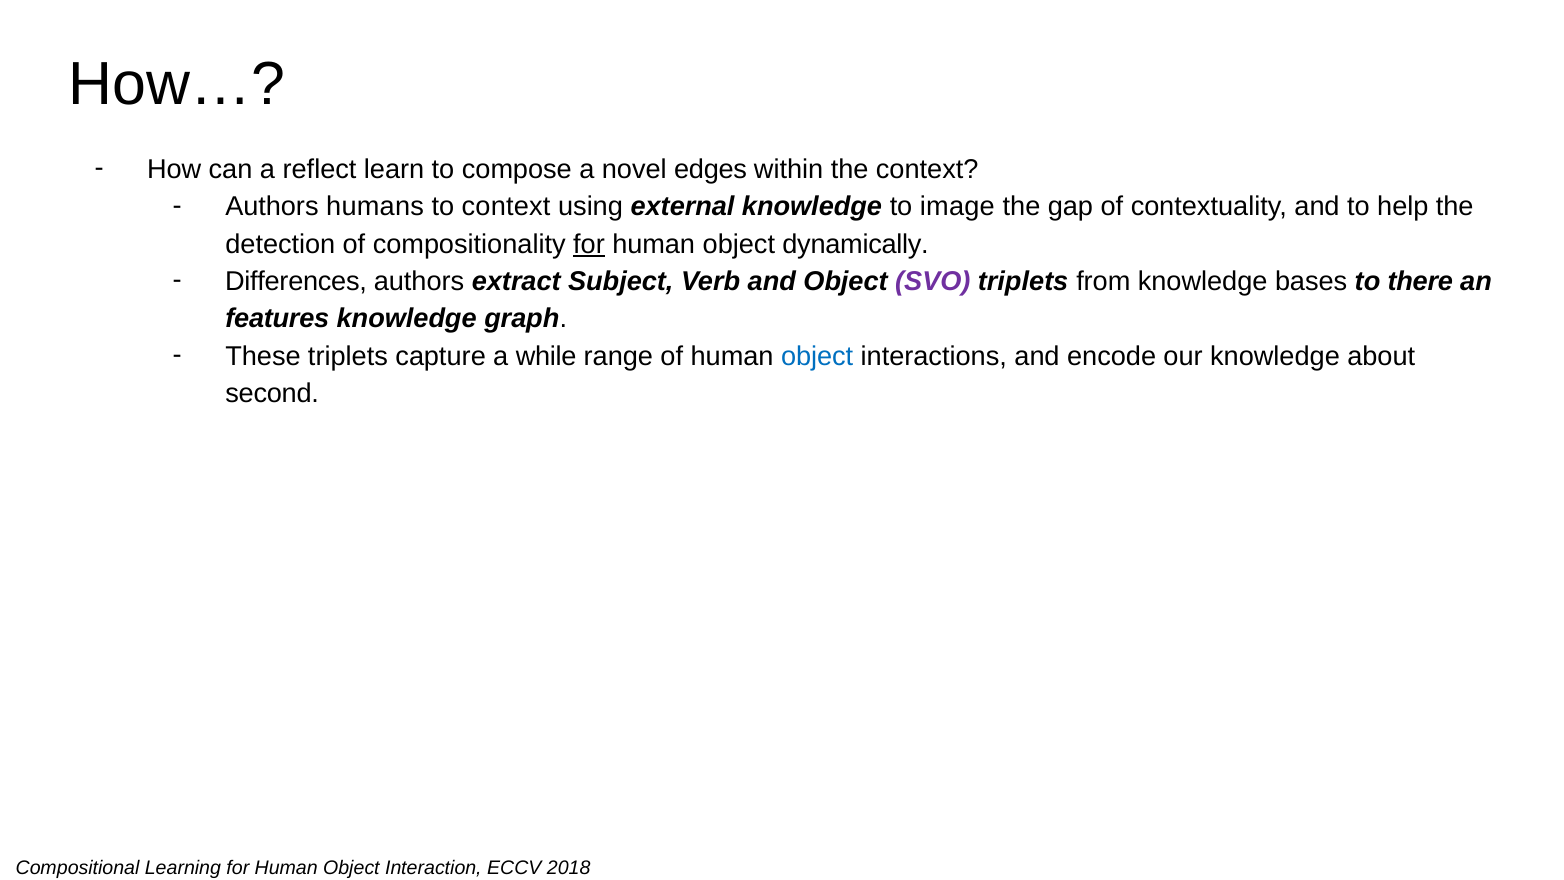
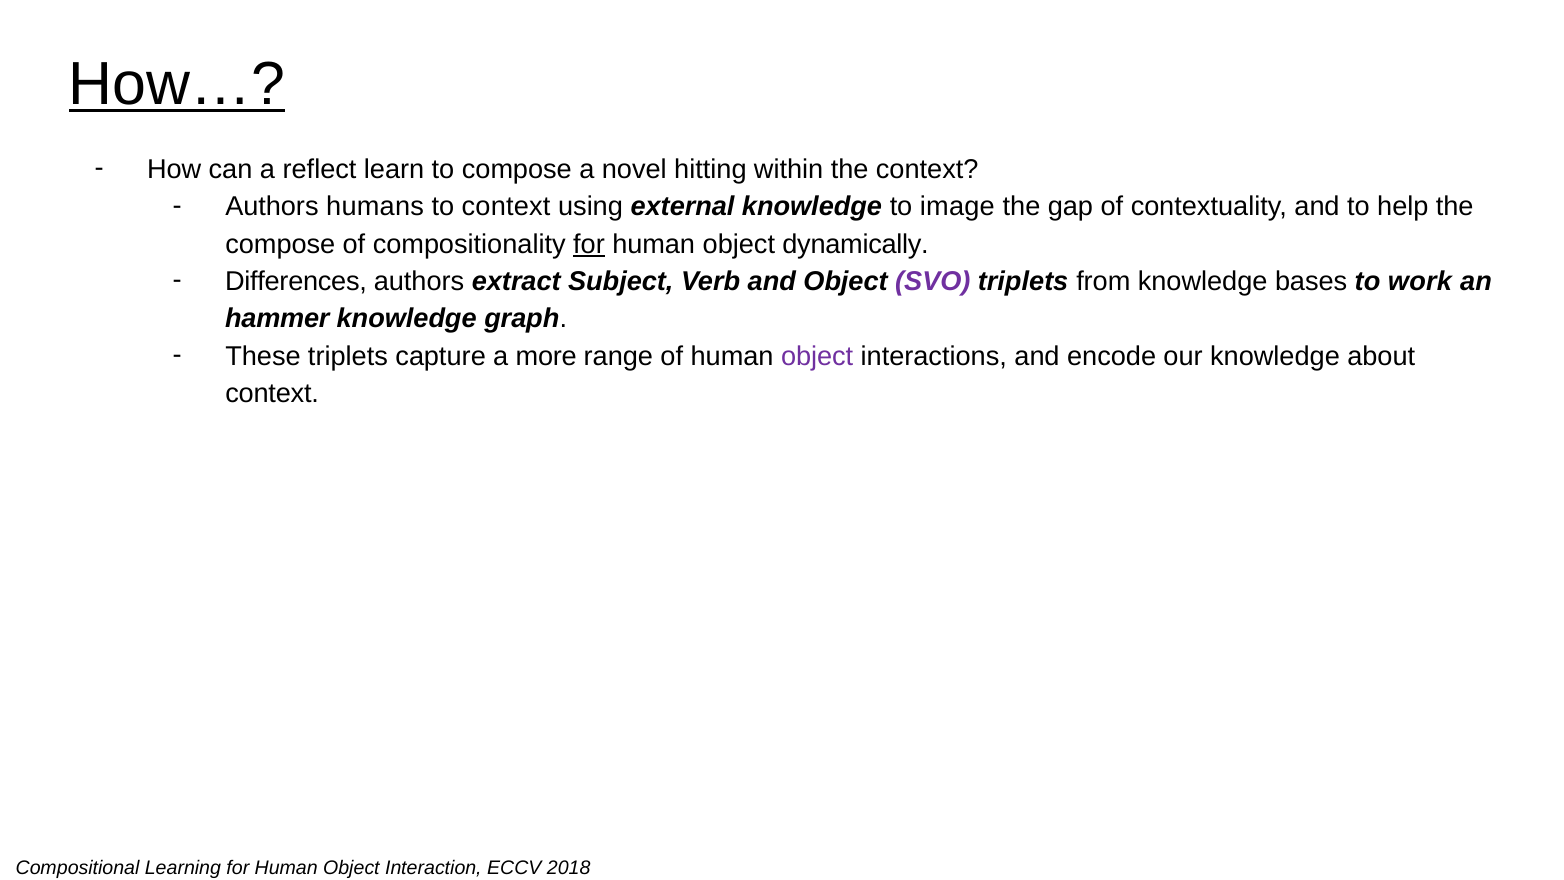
How… underline: none -> present (177, 84)
edges: edges -> hitting (710, 169)
detection: detection -> compose (280, 244)
there: there -> work (1420, 281)
features: features -> hammer (277, 319)
while: while -> more (546, 356)
object colour: blue -> purple (817, 356)
second: second -> context (272, 394)
